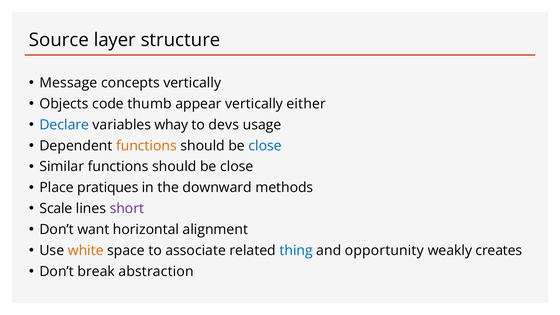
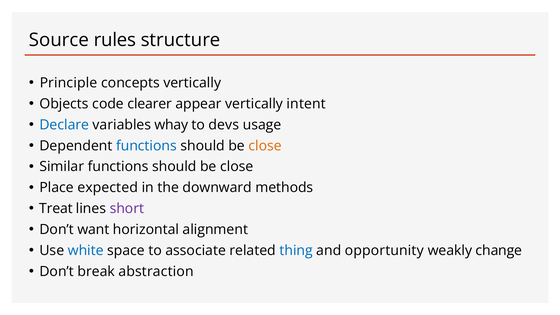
layer: layer -> rules (115, 40)
Message: Message -> Principle (69, 83)
thumb: thumb -> clearer (150, 104)
either: either -> intent (306, 104)
functions colour: orange -> blue (146, 146)
close colour: blue -> orange (265, 146)
pratiques: pratiques -> expected (108, 188)
Scale: Scale -> Treat (56, 209)
white colour: orange -> blue (86, 250)
creates: creates -> change (499, 250)
